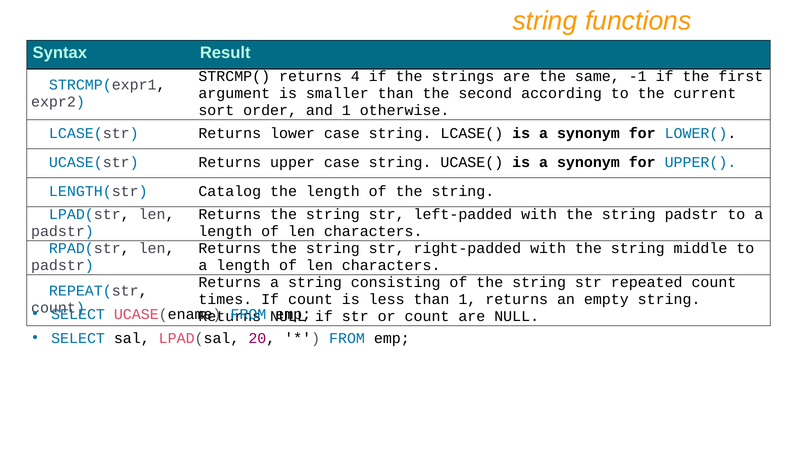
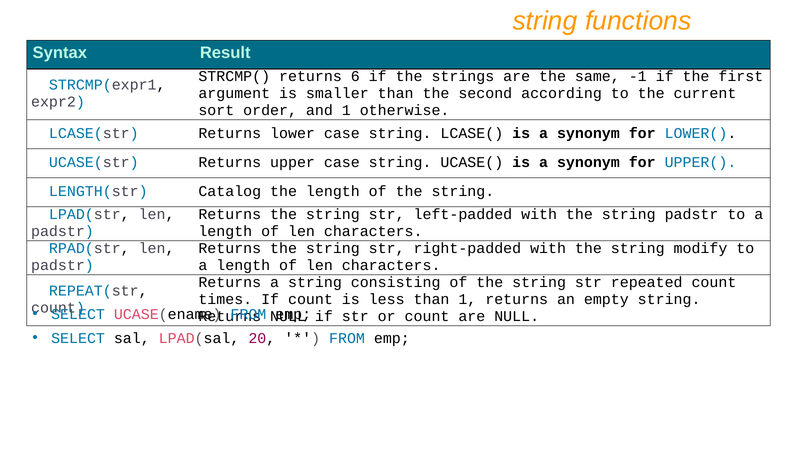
4: 4 -> 6 (355, 76)
middle: middle -> modify (700, 248)
